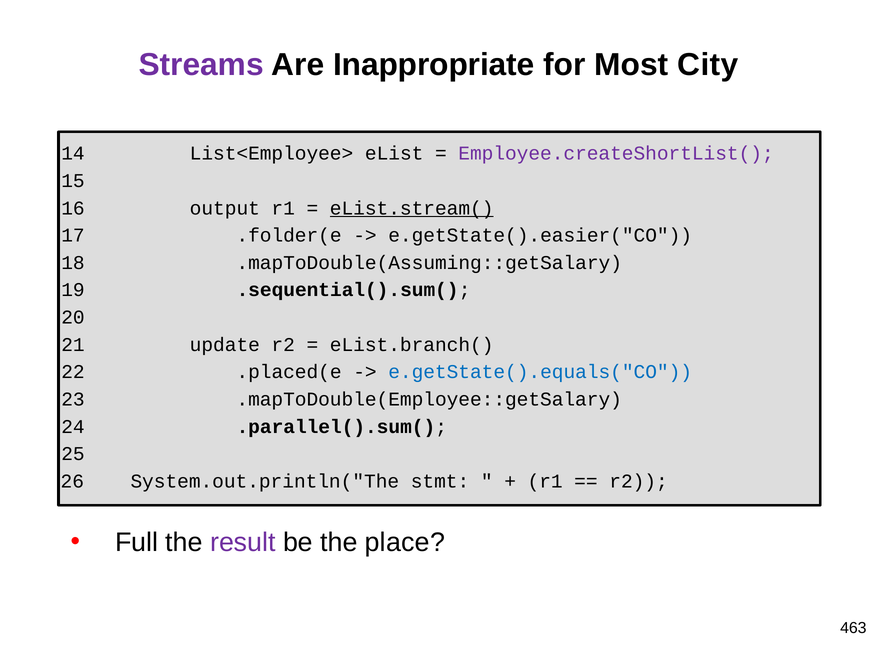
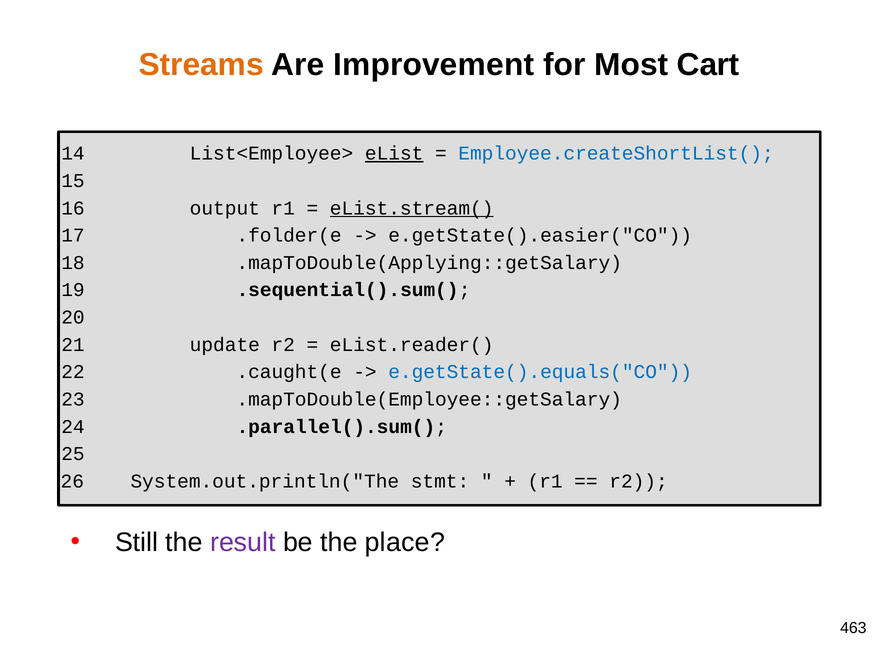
Streams colour: purple -> orange (201, 65)
Inappropriate: Inappropriate -> Improvement (434, 65)
City: City -> Cart (708, 65)
eList underline: none -> present (394, 153)
Employee.createShortList( colour: purple -> blue (616, 153)
.mapToDouble(Assuming::getSalary: .mapToDouble(Assuming::getSalary -> .mapToDouble(Applying::getSalary (429, 263)
eList.branch(: eList.branch( -> eList.reader( (412, 345)
.placed(e: .placed(e -> .caught(e (289, 372)
Full: Full -> Still (137, 543)
